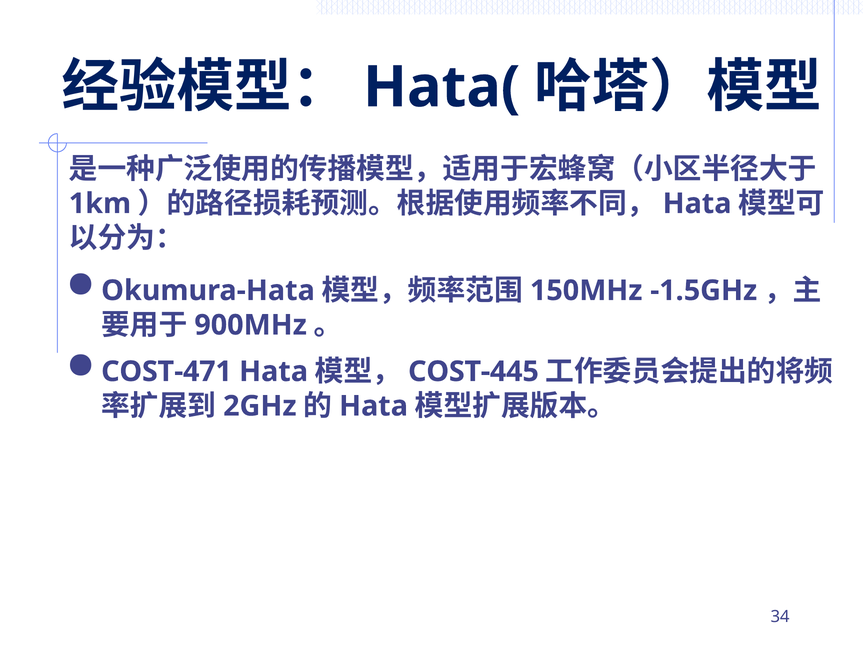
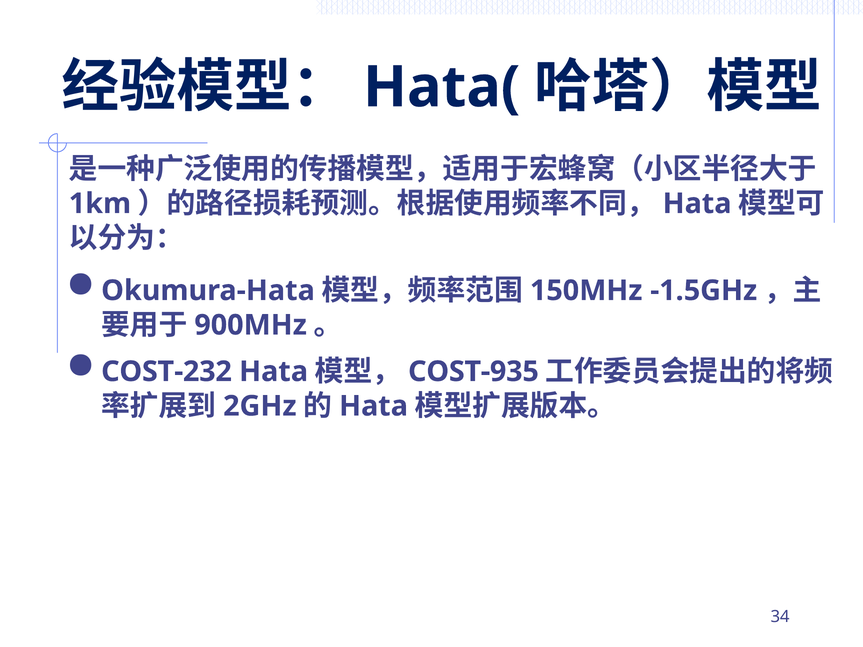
COST-471: COST-471 -> COST-232 (167, 372)
COST-445: COST-445 -> COST-935 (473, 372)
